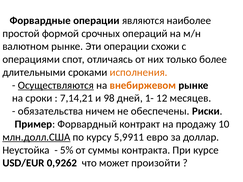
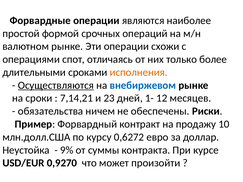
внебиржевом colour: orange -> blue (143, 85)
98: 98 -> 23 (109, 98)
млн.долл.США underline: present -> none (36, 137)
5,9911: 5,9911 -> 0,6272 (129, 137)
5%: 5% -> 9% (67, 150)
0,9262: 0,9262 -> 0,9270 (62, 163)
